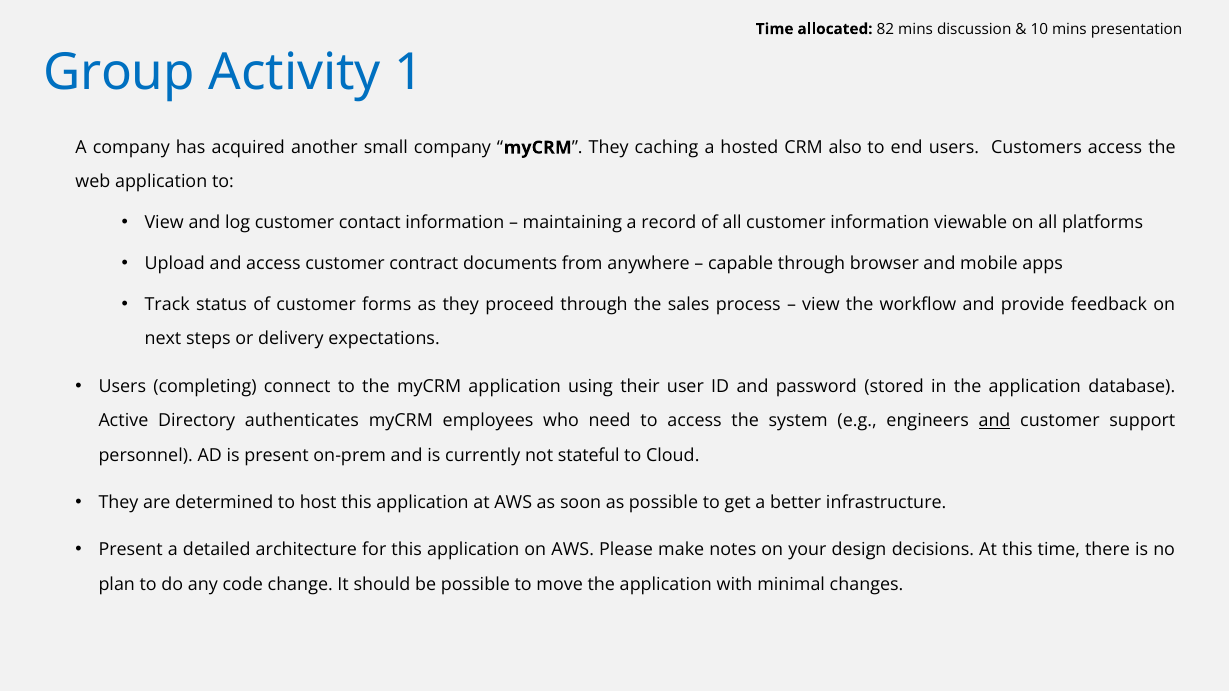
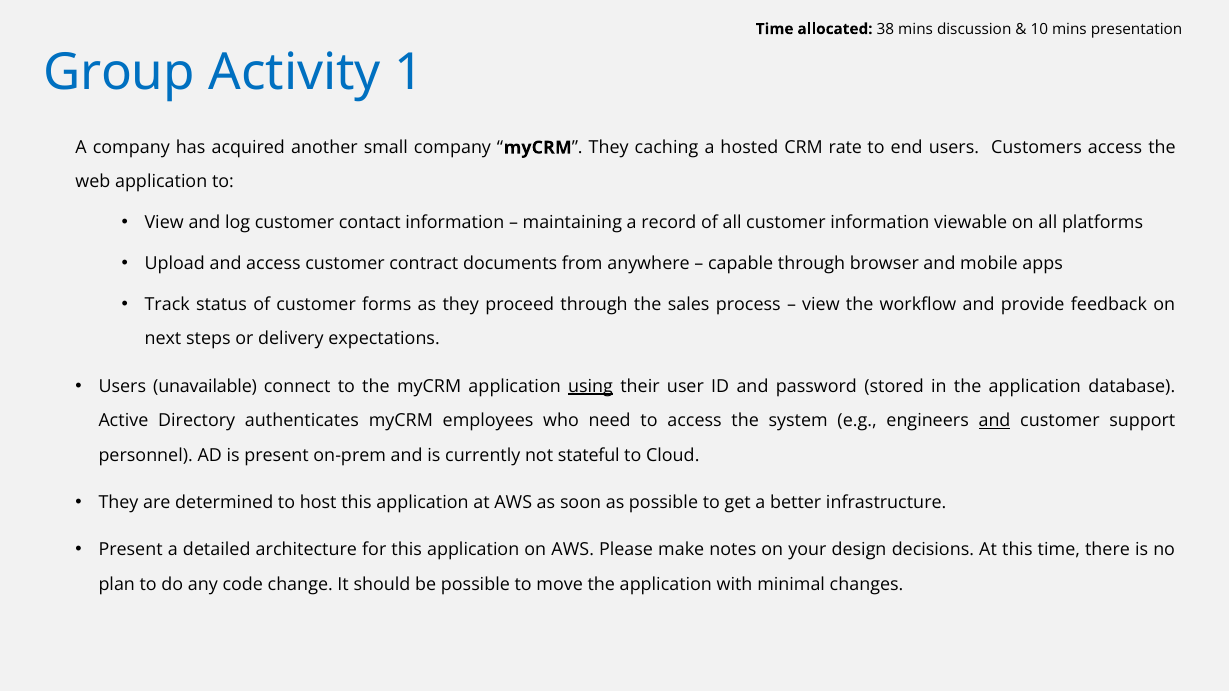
82: 82 -> 38 (885, 29)
also: also -> rate (845, 148)
completing: completing -> unavailable (205, 386)
using underline: none -> present (591, 386)
